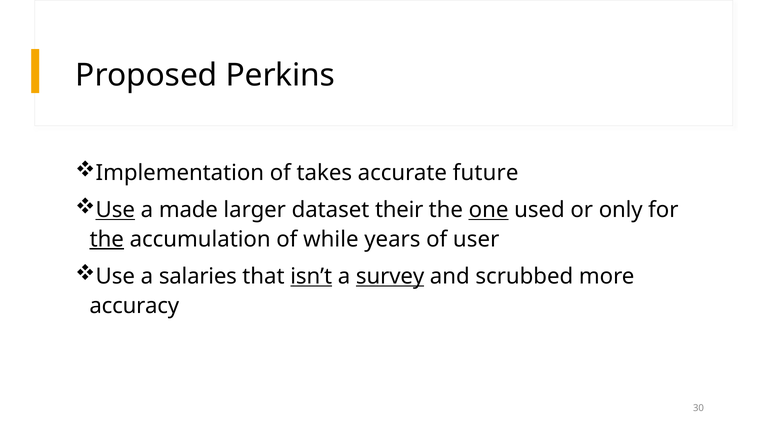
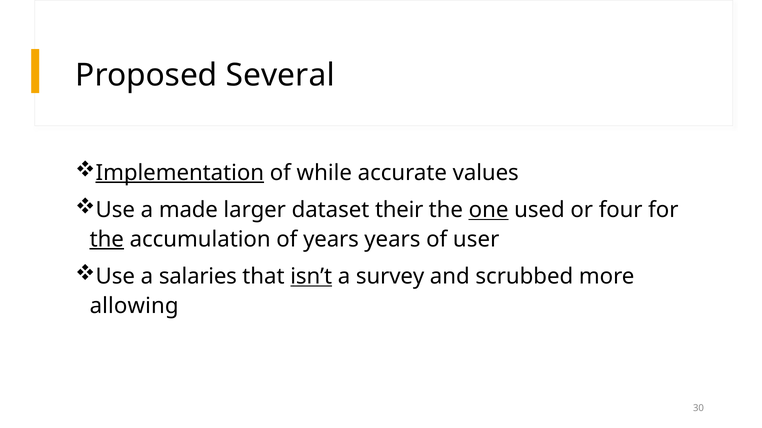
Perkins: Perkins -> Several (280, 75)
Implementation underline: none -> present (180, 173)
takes: takes -> while (324, 173)
future: future -> values (486, 173)
Use underline: present -> none (115, 210)
only: only -> four (621, 210)
of while: while -> years (331, 240)
survey underline: present -> none (390, 277)
accuracy: accuracy -> allowing (134, 306)
